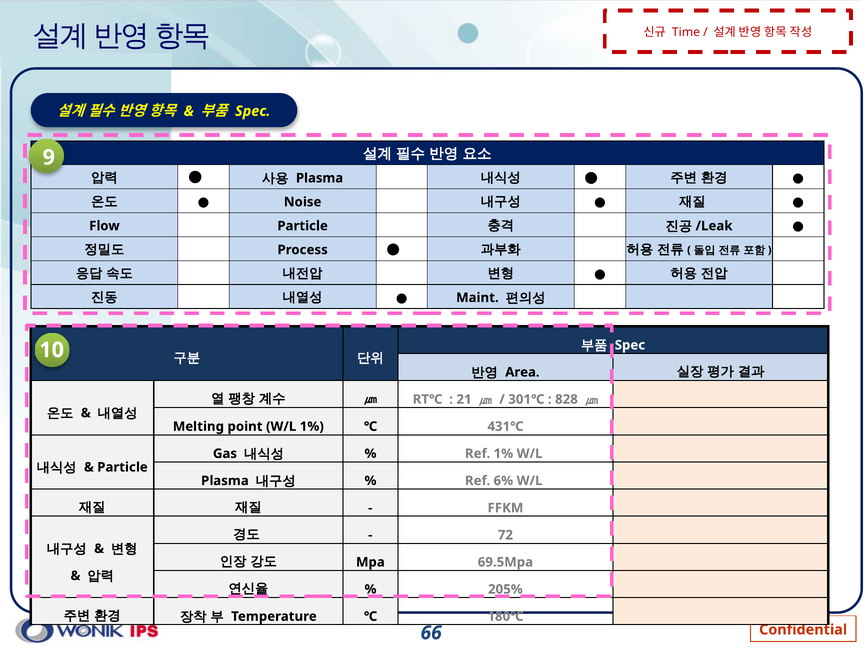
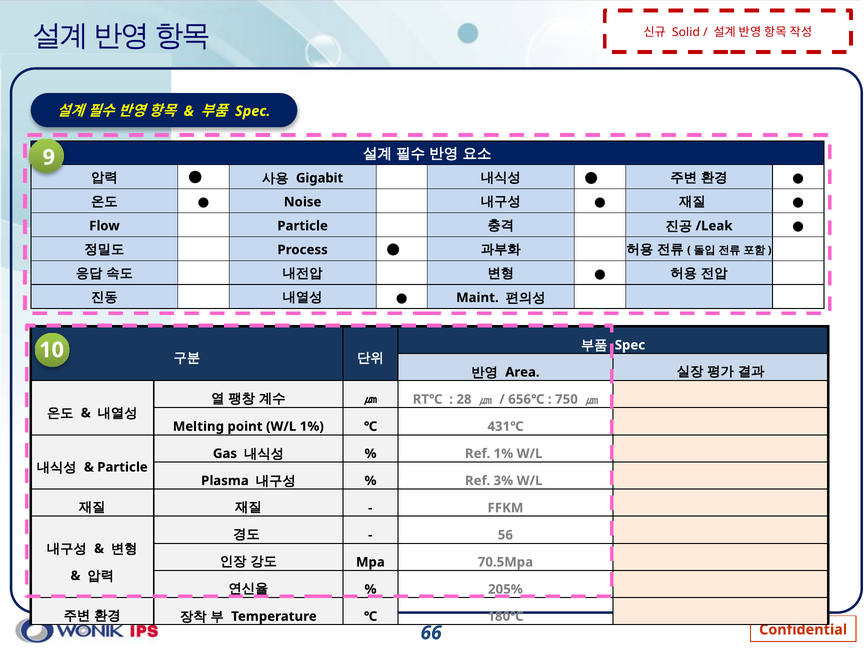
Time: Time -> Solid (686, 32)
Plasma: Plasma -> Gigabit (320, 178)
21: 21 -> 28 (464, 399)
301℃: 301℃ -> 656℃ (526, 399)
828: 828 -> 750 (566, 399)
6%: 6% -> 3% (503, 481)
72: 72 -> 56 (505, 535)
69.5Mpa: 69.5Mpa -> 70.5Mpa (505, 562)
